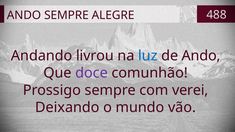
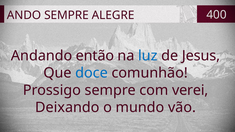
488: 488 -> 400 (217, 15)
livrou: livrou -> então (95, 56)
de Ando: Ando -> Jesus (201, 56)
doce colour: purple -> blue (92, 73)
